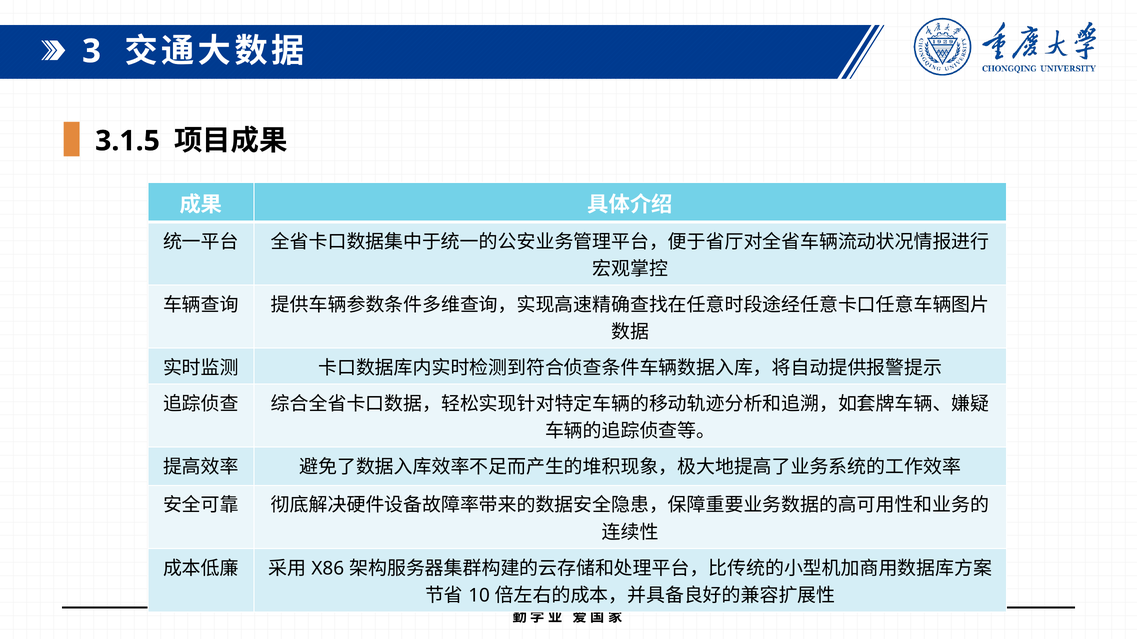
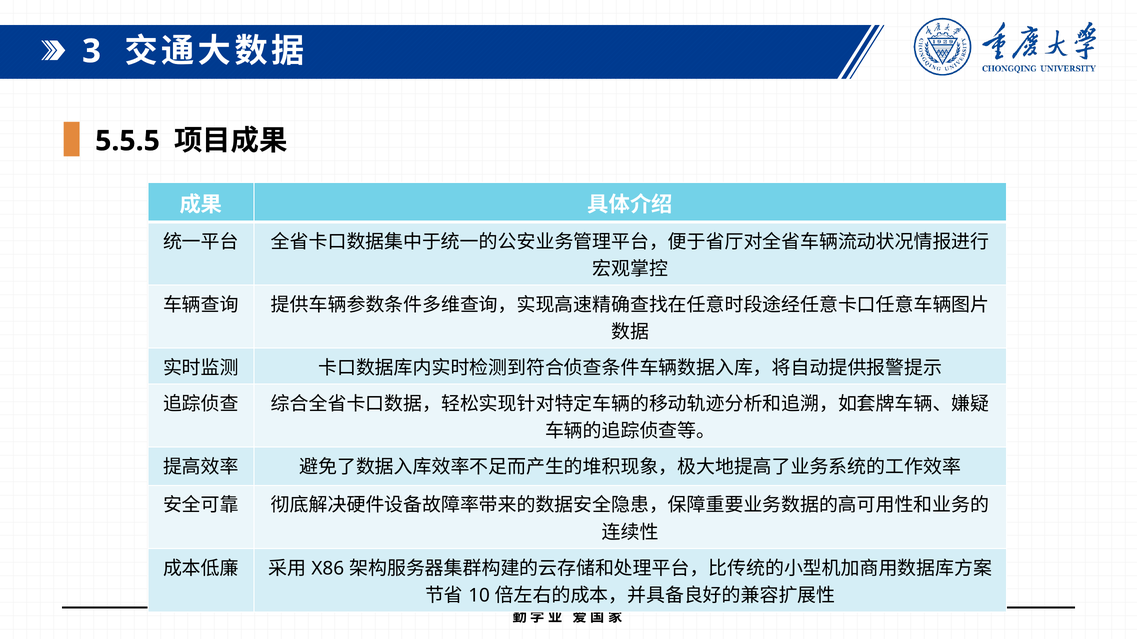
3.1.5: 3.1.5 -> 5.5.5 (128, 141)
